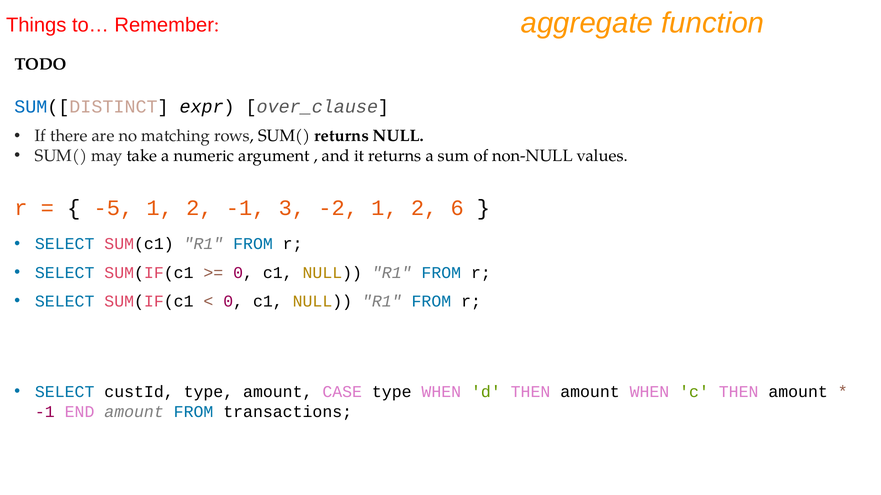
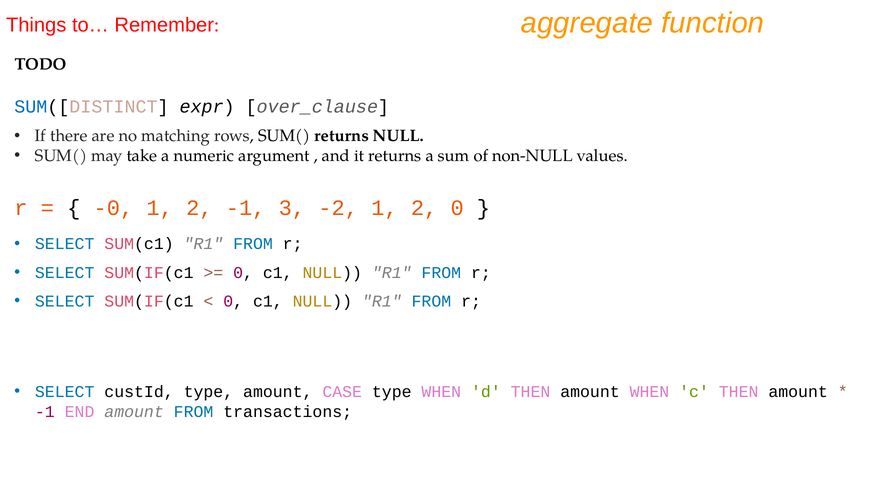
-5: -5 -> -0 (113, 208)
2 6: 6 -> 0 (457, 208)
